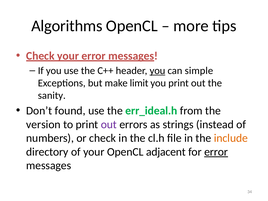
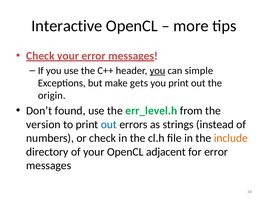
Algorithms: Algorithms -> Interactive (67, 26)
limit: limit -> gets (139, 83)
sanity: sanity -> origin (52, 95)
err_ideal.h: err_ideal.h -> err_level.h (151, 111)
out colour: purple -> blue (109, 124)
error underline: present -> none (216, 152)
